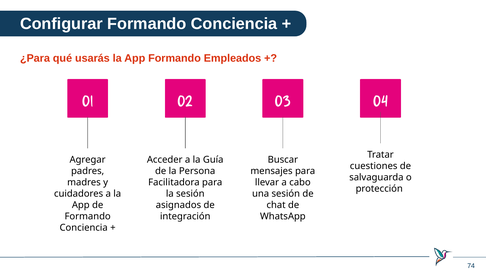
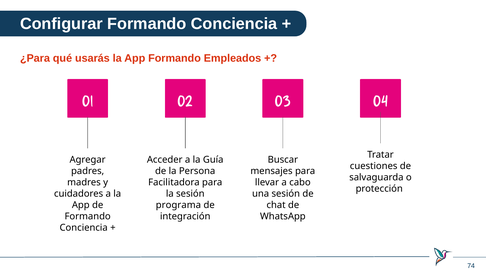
asignados: asignados -> programa (178, 205)
